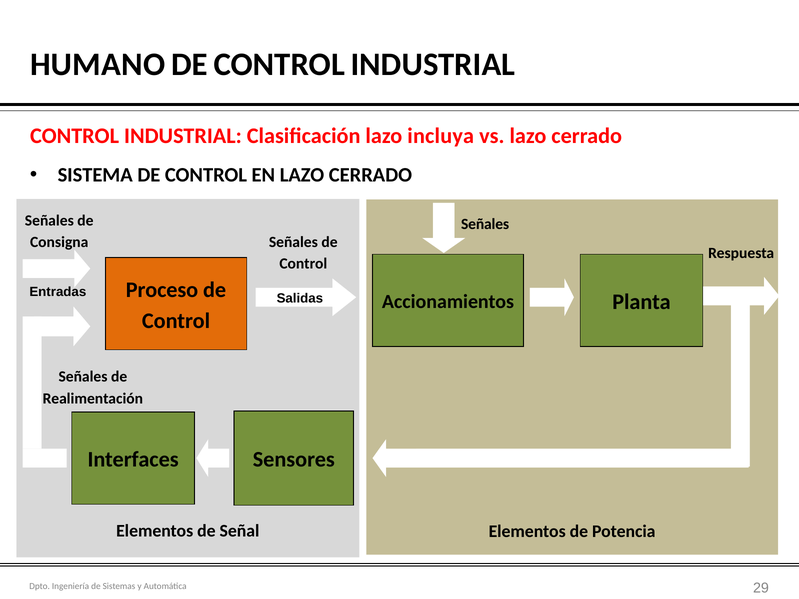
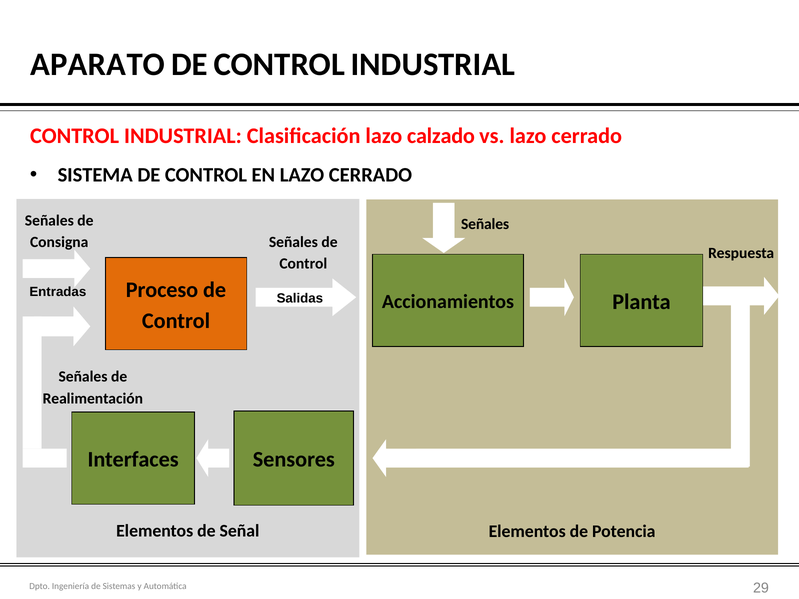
HUMANO: HUMANO -> APARATO (98, 64)
incluya: incluya -> calzado (441, 136)
